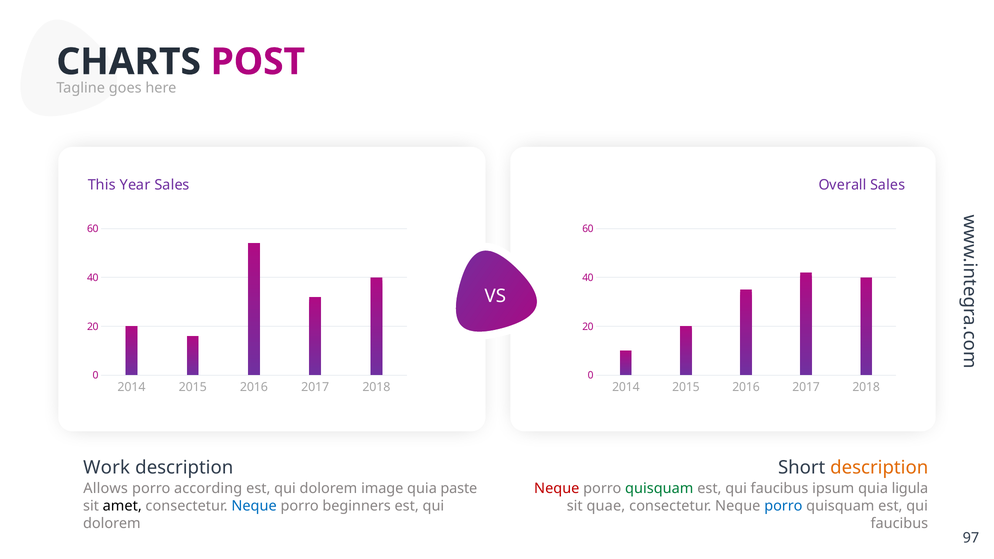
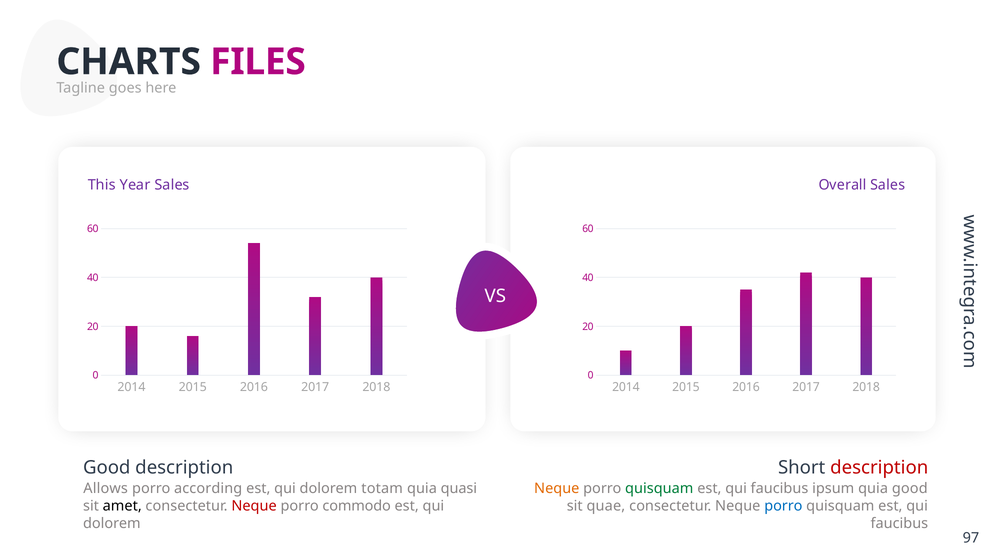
POST: POST -> FILES (258, 62)
Work: Work -> Good (107, 468)
description colour: orange -> red (879, 468)
image: image -> totam (382, 489)
paste: paste -> quasi (459, 489)
Neque colour: red -> orange (557, 489)
quia ligula: ligula -> good (910, 489)
Neque colour: blue -> red (254, 506)
beginners: beginners -> commodo (357, 506)
